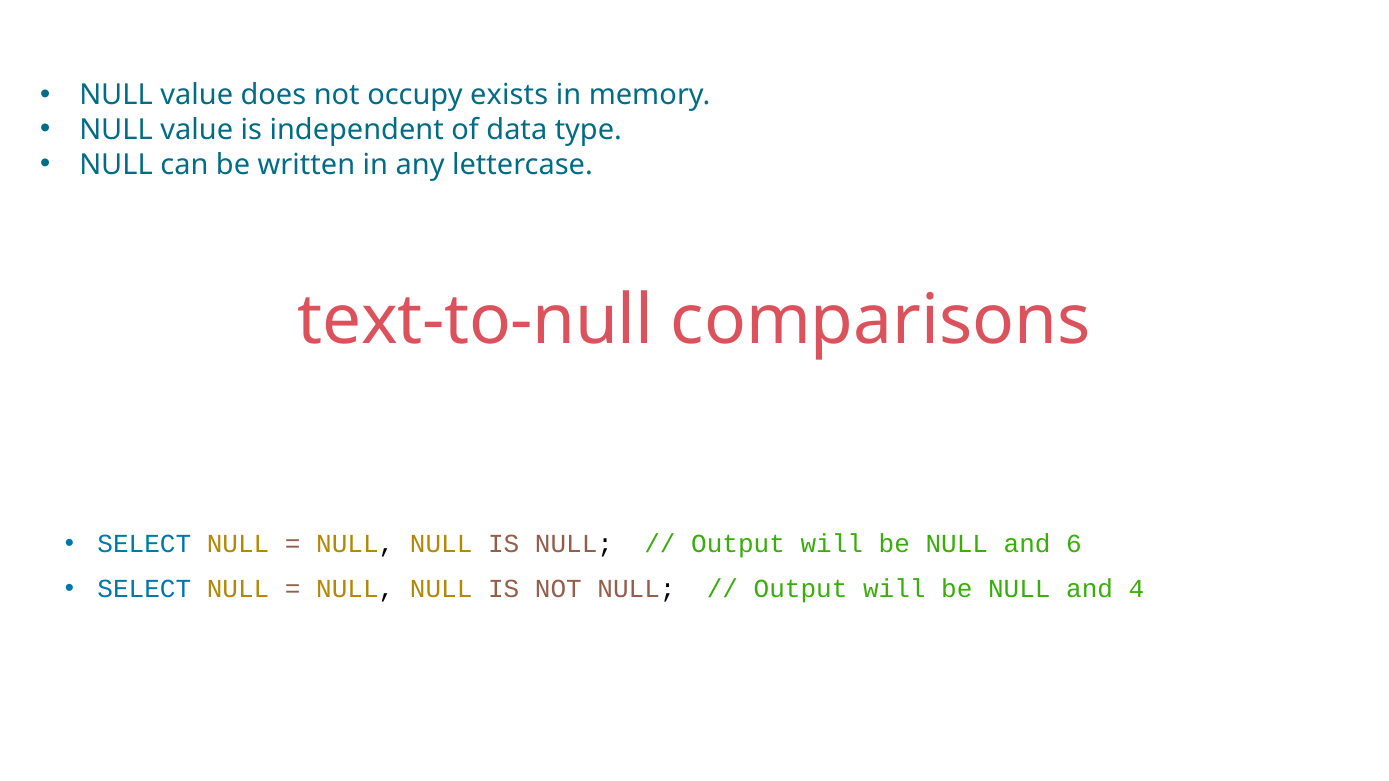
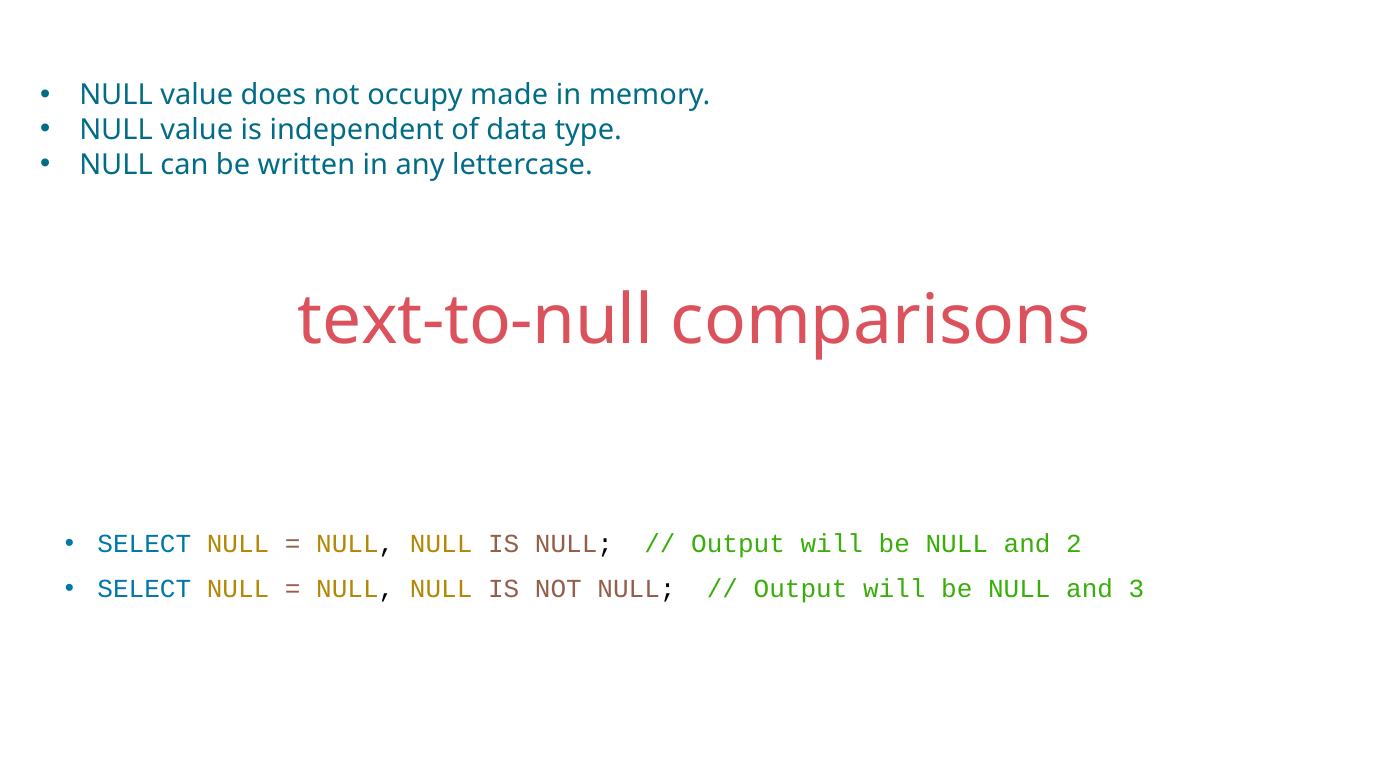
exists: exists -> made (509, 95)
6: 6 -> 2 (1074, 544)
4: 4 -> 3 (1137, 590)
